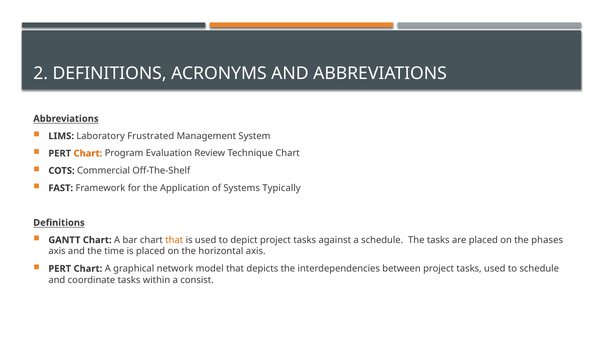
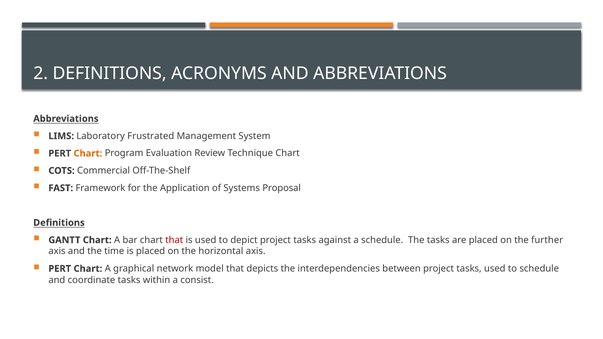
Typically: Typically -> Proposal (282, 188)
that colour: orange -> red (174, 240)
phases: phases -> further (547, 240)
